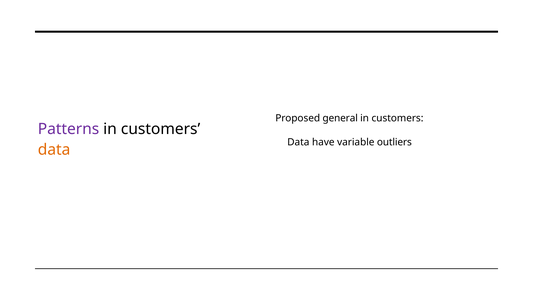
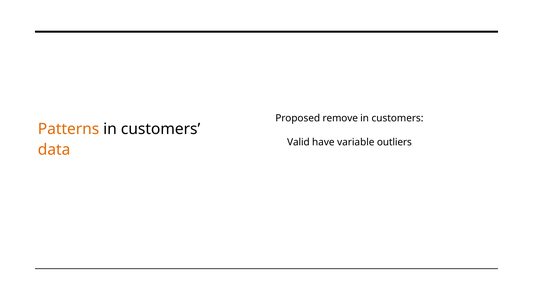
general: general -> remove (340, 118)
Patterns colour: purple -> orange (69, 129)
Data: Data -> Valid (298, 142)
